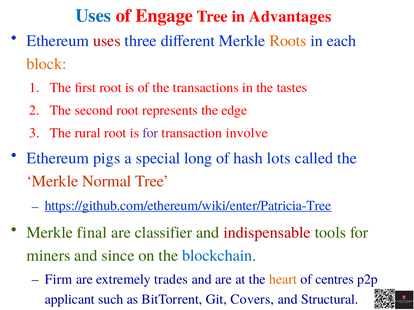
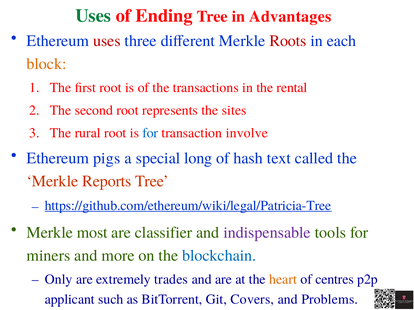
Uses colour: blue -> green (93, 16)
Engage: Engage -> Ending (164, 16)
Roots colour: orange -> red (288, 41)
tastes: tastes -> rental (292, 88)
edge: edge -> sites (234, 111)
for colour: purple -> blue (150, 133)
lots: lots -> text (279, 158)
Normal: Normal -> Reports (107, 182)
https://github.com/ethereum/wiki/enter/Patricia-Tree: https://github.com/ethereum/wiki/enter/Patricia-Tree -> https://github.com/ethereum/wiki/legal/Patricia-Tree (188, 206)
final: final -> most (92, 233)
indispensable colour: red -> purple (267, 233)
since: since -> more (118, 256)
Firm: Firm -> Only (59, 280)
Structural: Structural -> Problems (330, 300)
